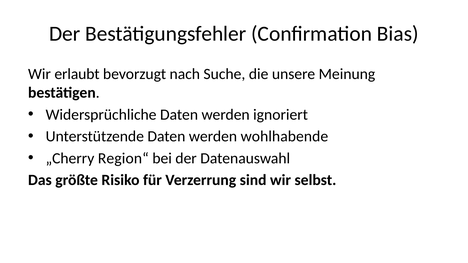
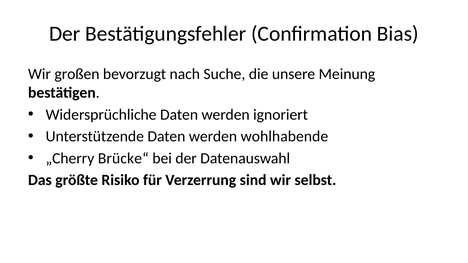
erlaubt: erlaubt -> großen (77, 74)
Region“: Region“ -> Brücke“ (123, 158)
